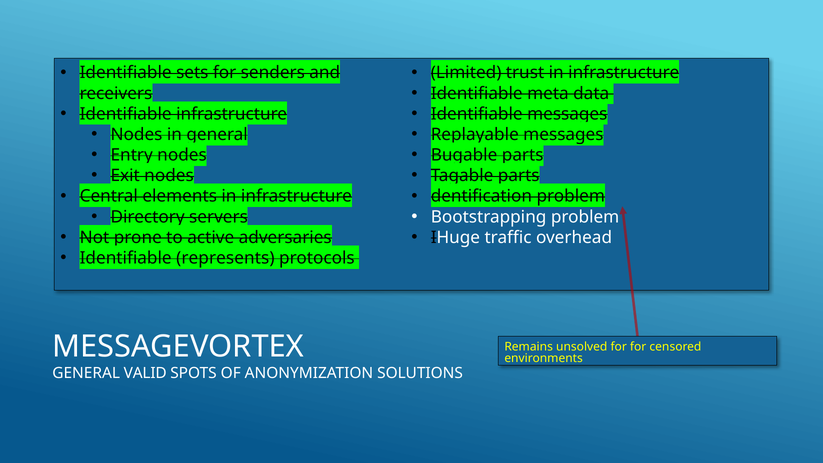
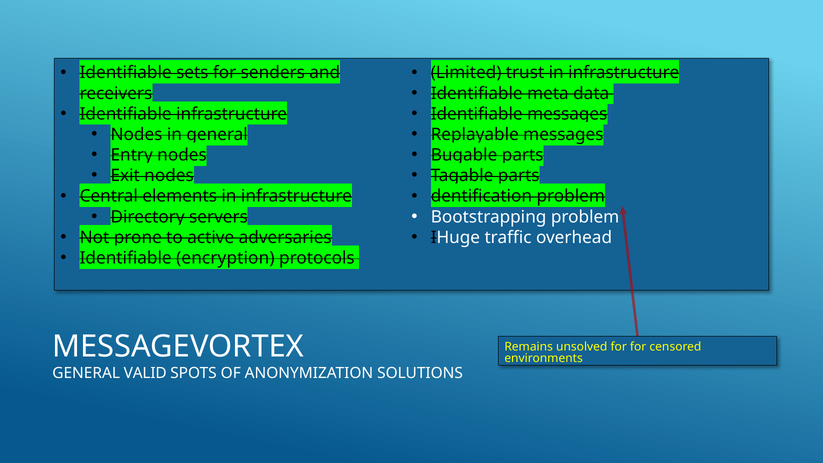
represents: represents -> encryption (225, 258)
